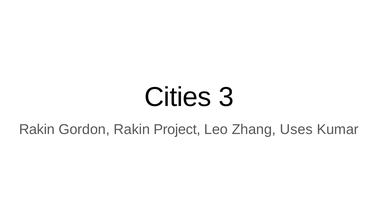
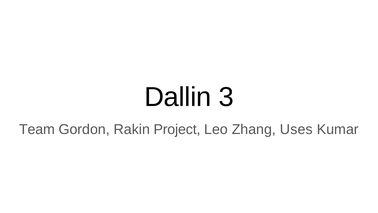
Cities: Cities -> Dallin (178, 97)
Rakin: Rakin -> Team (37, 129)
